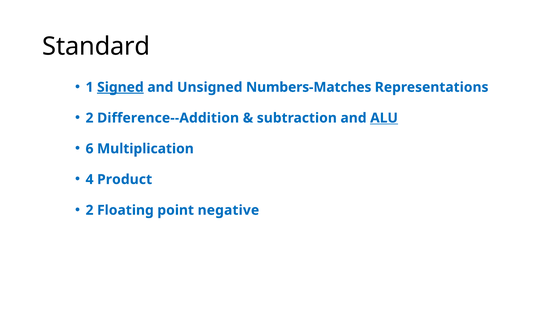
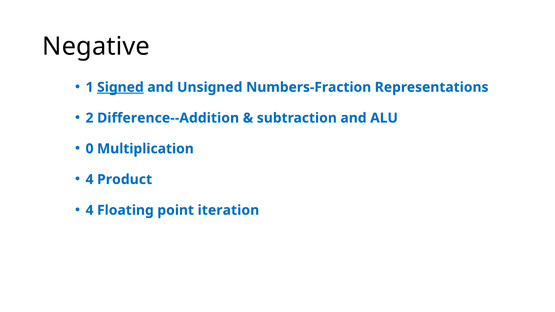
Standard: Standard -> Negative (96, 47)
Numbers-Matches: Numbers-Matches -> Numbers-Fraction (309, 87)
ALU underline: present -> none (384, 118)
6: 6 -> 0 (90, 149)
2: 2 -> 4 (90, 210)
negative: negative -> iteration (228, 210)
